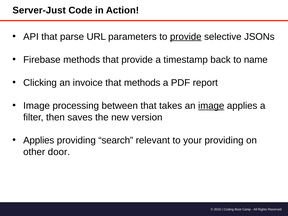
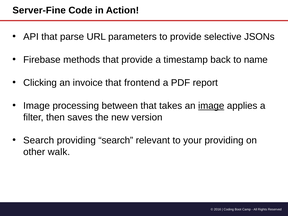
Server-Just: Server-Just -> Server-Fine (39, 10)
provide underline: present -> none (186, 37)
that methods: methods -> frontend (142, 83)
Applies: Applies -> Search (39, 140)
door: door -> walk (59, 152)
